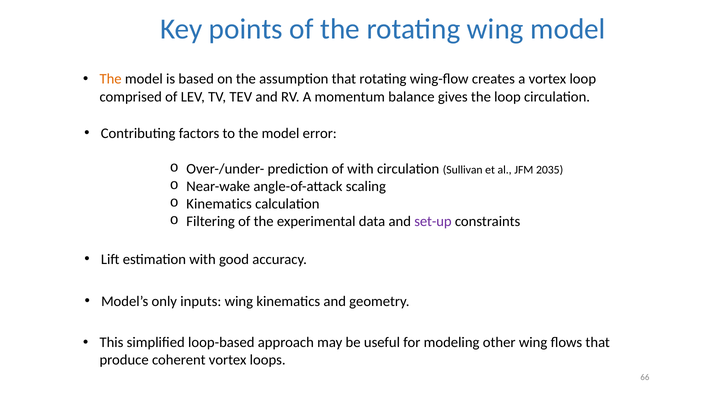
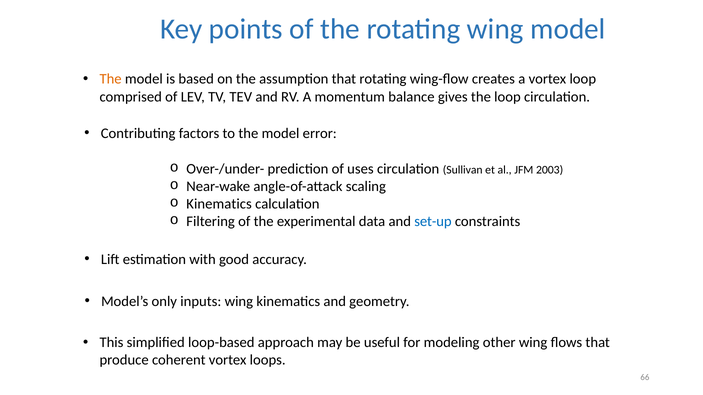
of with: with -> uses (360, 169)
2035: 2035 -> 2003 (550, 170)
set-up colour: purple -> blue (433, 222)
